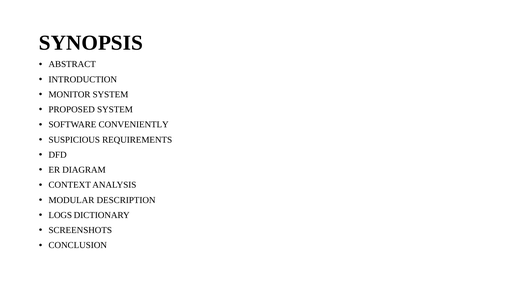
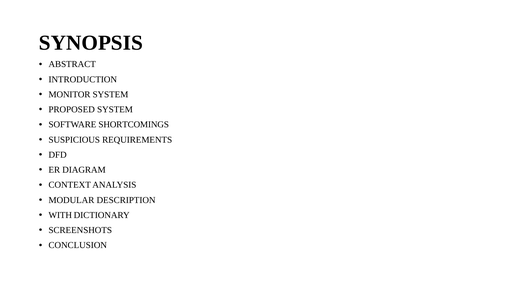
CONVENIENTLY: CONVENIENTLY -> SHORTCOMINGS (134, 125)
LOGS: LOGS -> WITH (60, 215)
